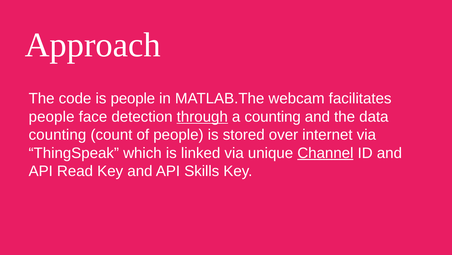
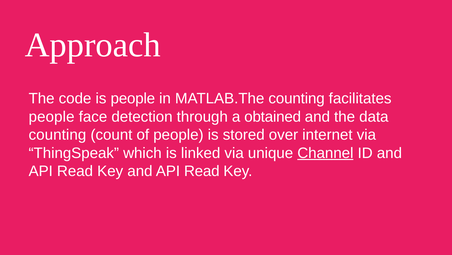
MATLAB.The webcam: webcam -> counting (297, 98)
through underline: present -> none (202, 116)
a counting: counting -> obtained (273, 116)
Key and API Skills: Skills -> Read (202, 171)
